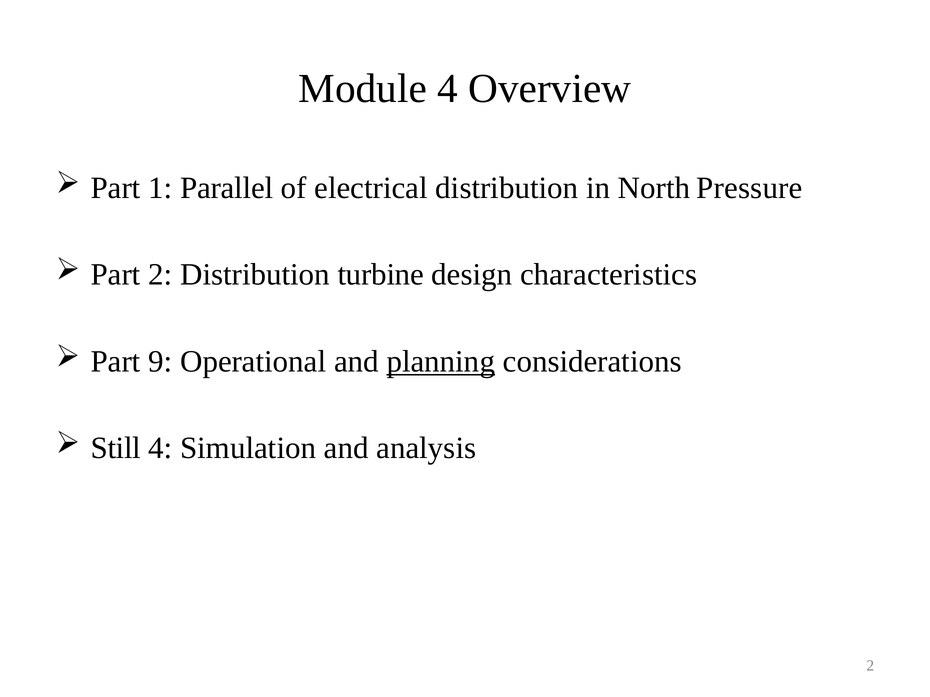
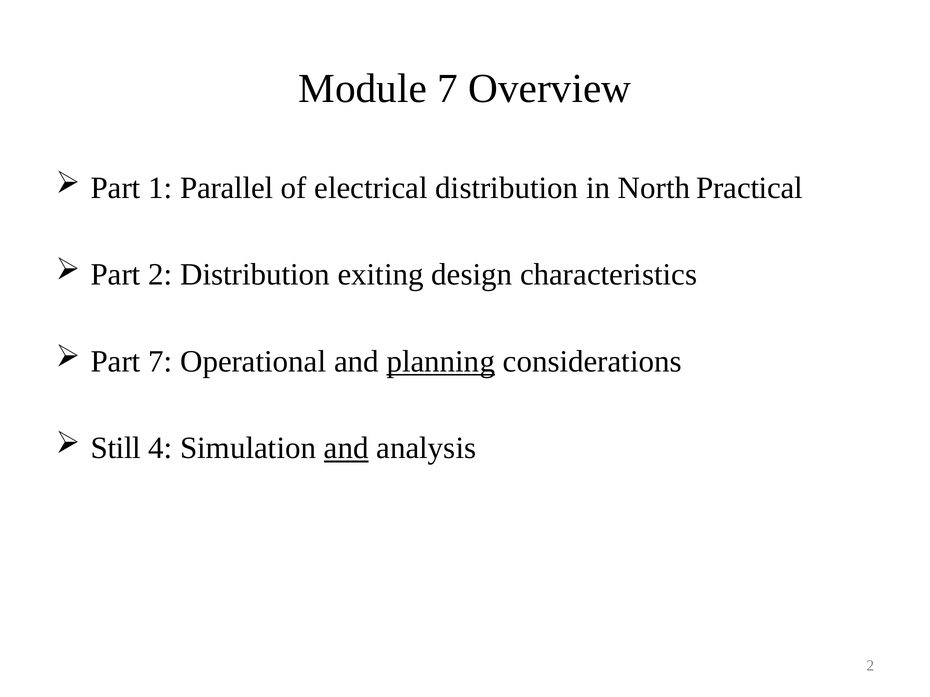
Module 4: 4 -> 7 (448, 89)
Pressure: Pressure -> Practical (750, 188)
turbine: turbine -> exiting (381, 275)
Part 9: 9 -> 7 (160, 362)
and underline: none -> present (346, 449)
